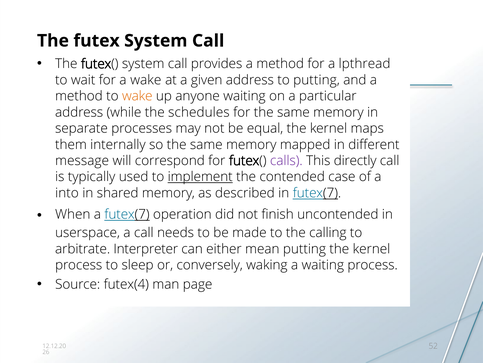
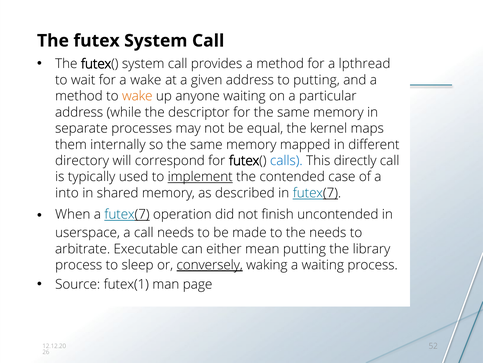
schedules: schedules -> descriptor (199, 112)
message: message -> directory (82, 160)
calls colour: purple -> blue (286, 160)
the calling: calling -> needs (328, 232)
Interpreter: Interpreter -> Executable (146, 248)
putting the kernel: kernel -> library (371, 248)
conversely underline: none -> present (210, 265)
futex(4: futex(4 -> futex(1 (126, 284)
